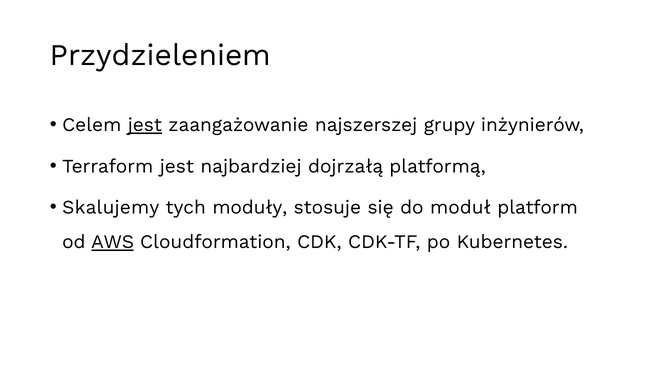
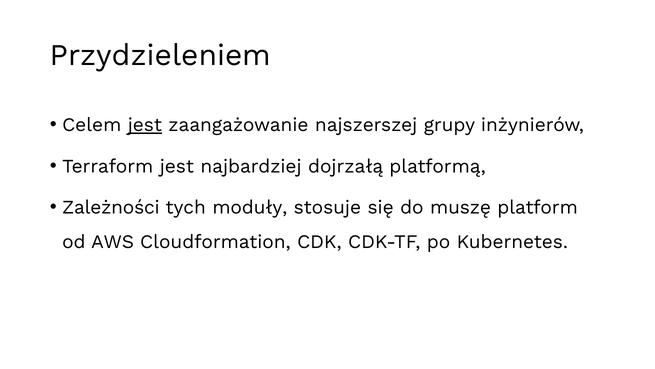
Skalujemy: Skalujemy -> Zależności (111, 207)
moduł: moduł -> muszę (460, 207)
AWS underline: present -> none (113, 242)
